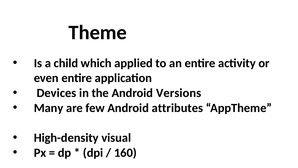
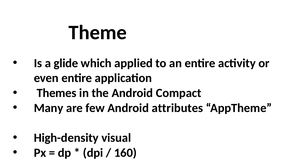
child: child -> glide (66, 63)
Devices: Devices -> Themes (57, 93)
Versions: Versions -> Compact (179, 93)
